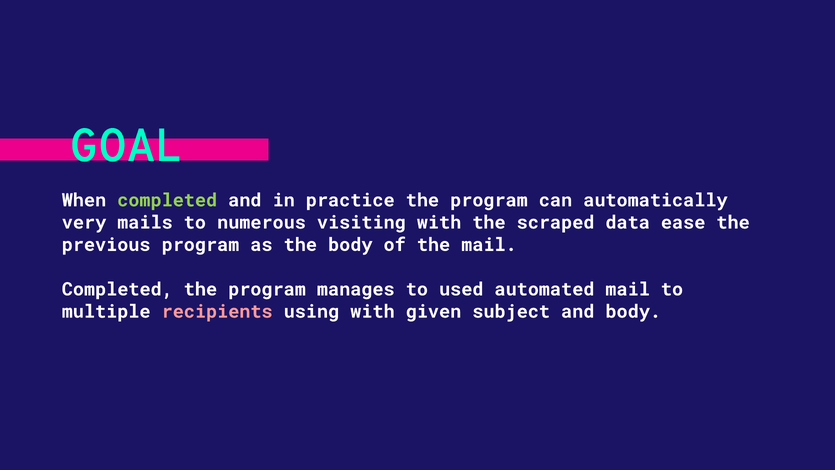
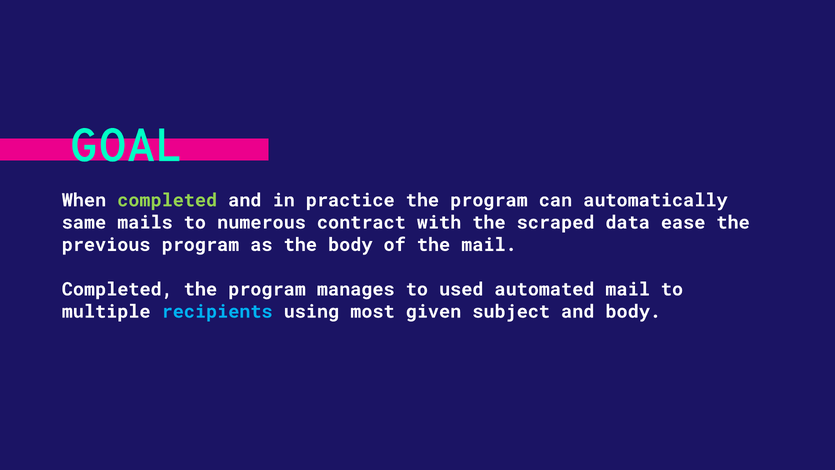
very: very -> same (84, 222)
visiting: visiting -> contract (361, 222)
recipients colour: pink -> light blue (217, 311)
using with: with -> most (372, 311)
